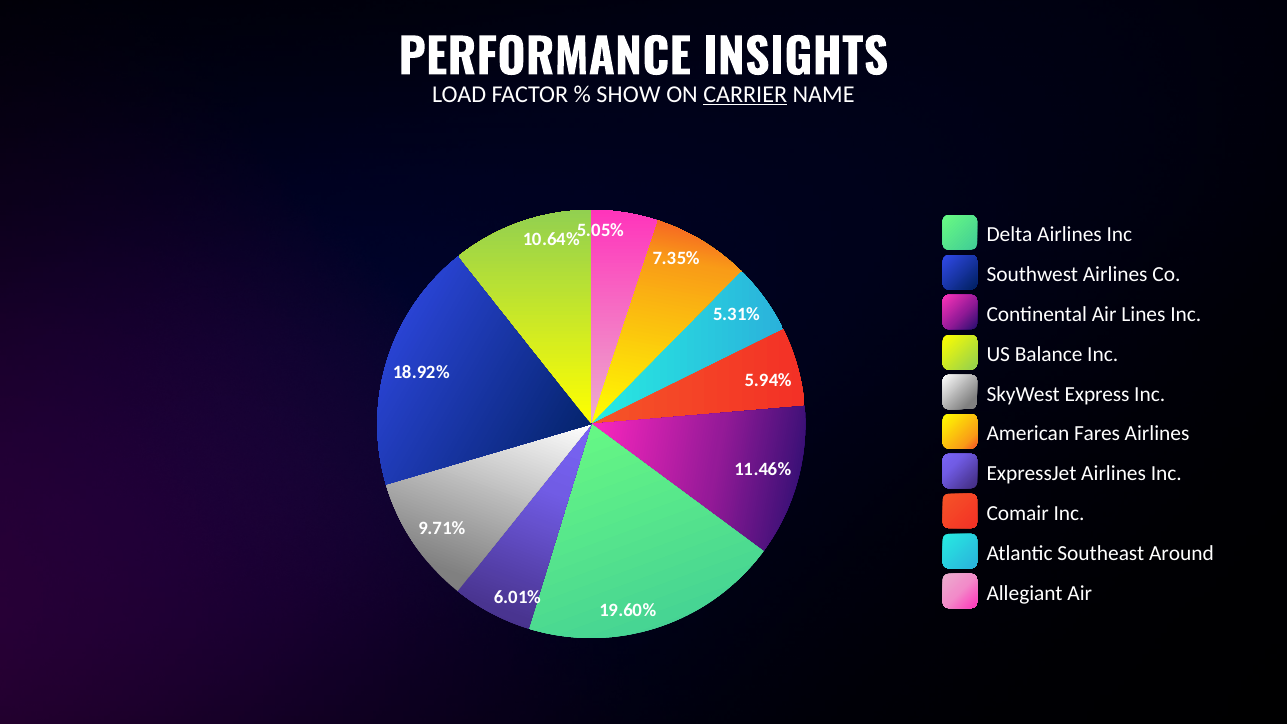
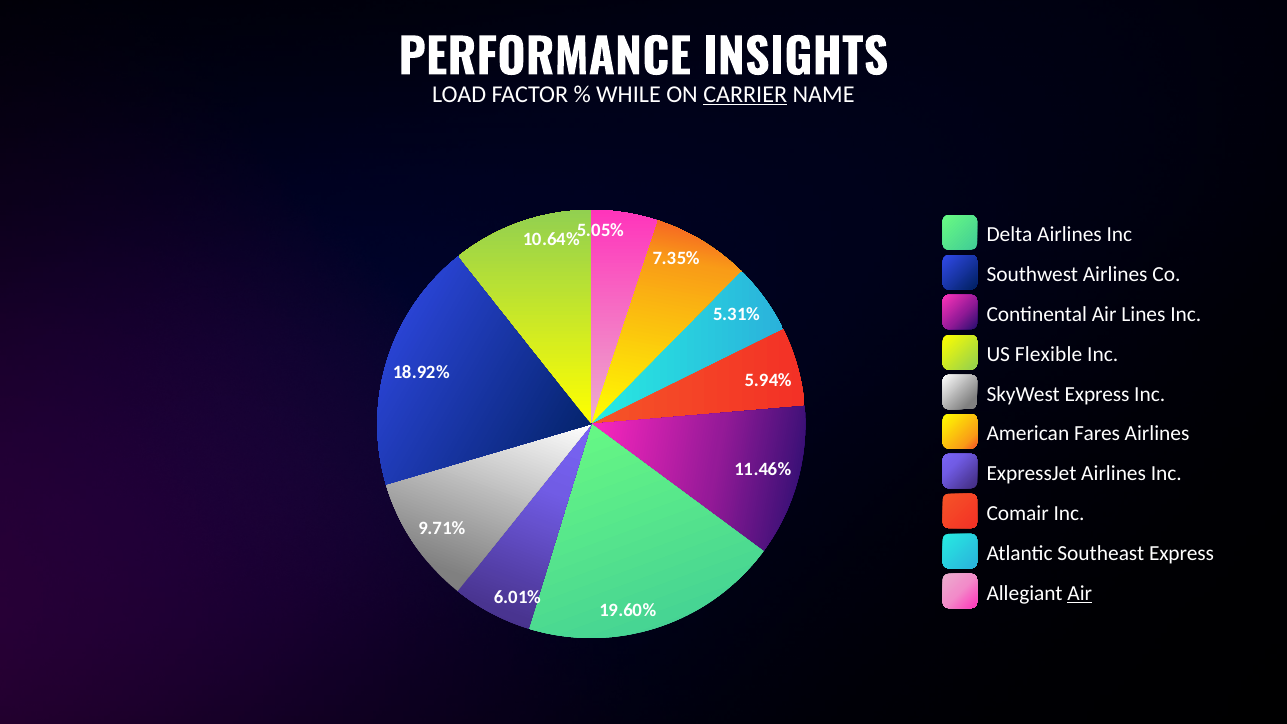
SHOW: SHOW -> WHILE (629, 94)
Balance: Balance -> Flexible (1049, 355)
Southeast Around: Around -> Express (1181, 554)
Air underline: none -> present (1080, 593)
